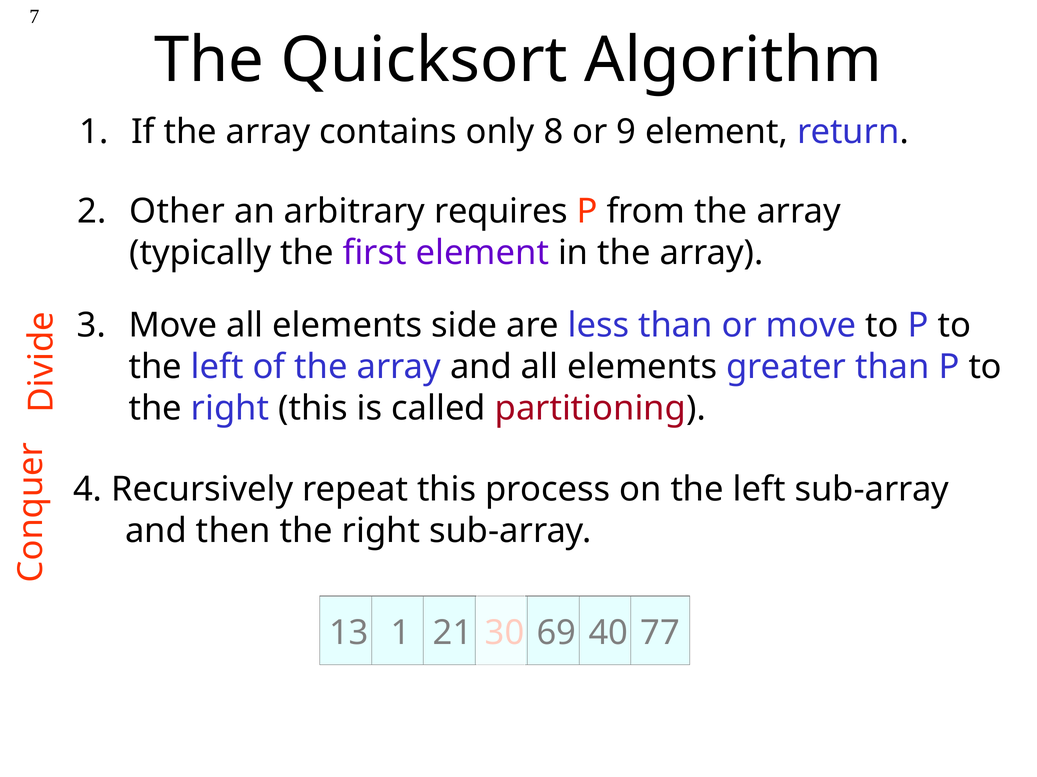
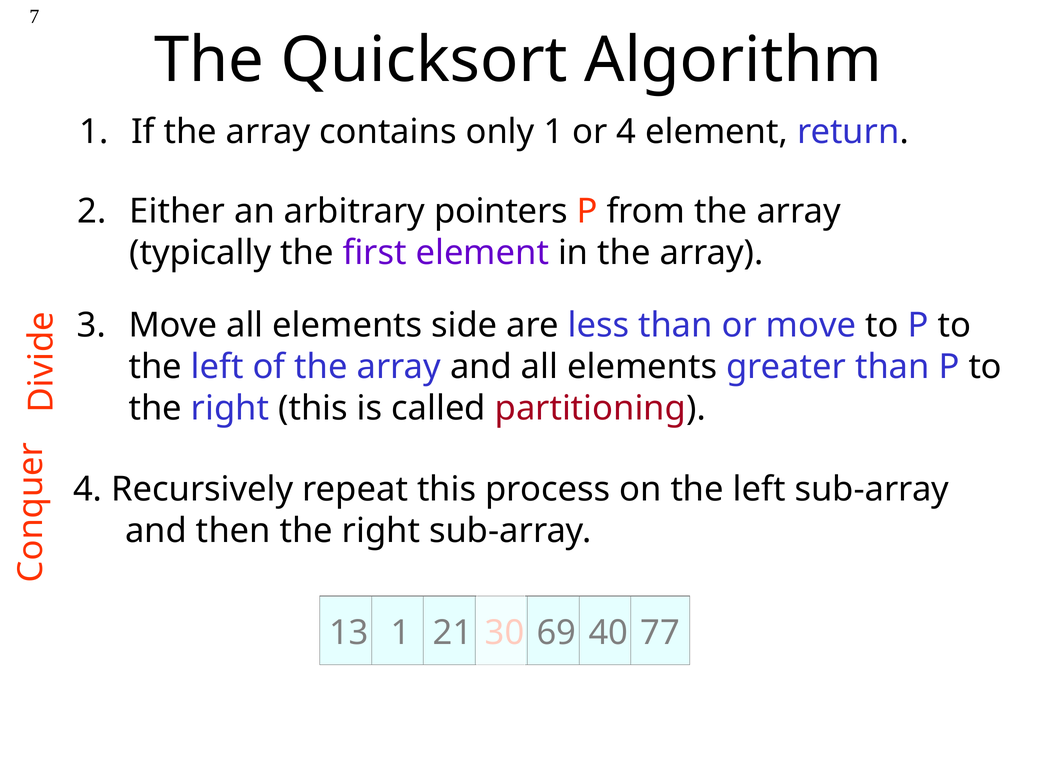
only 8: 8 -> 1 (553, 132)
or 9: 9 -> 4 (626, 132)
Other: Other -> Either (177, 212)
requires: requires -> pointers (501, 212)
